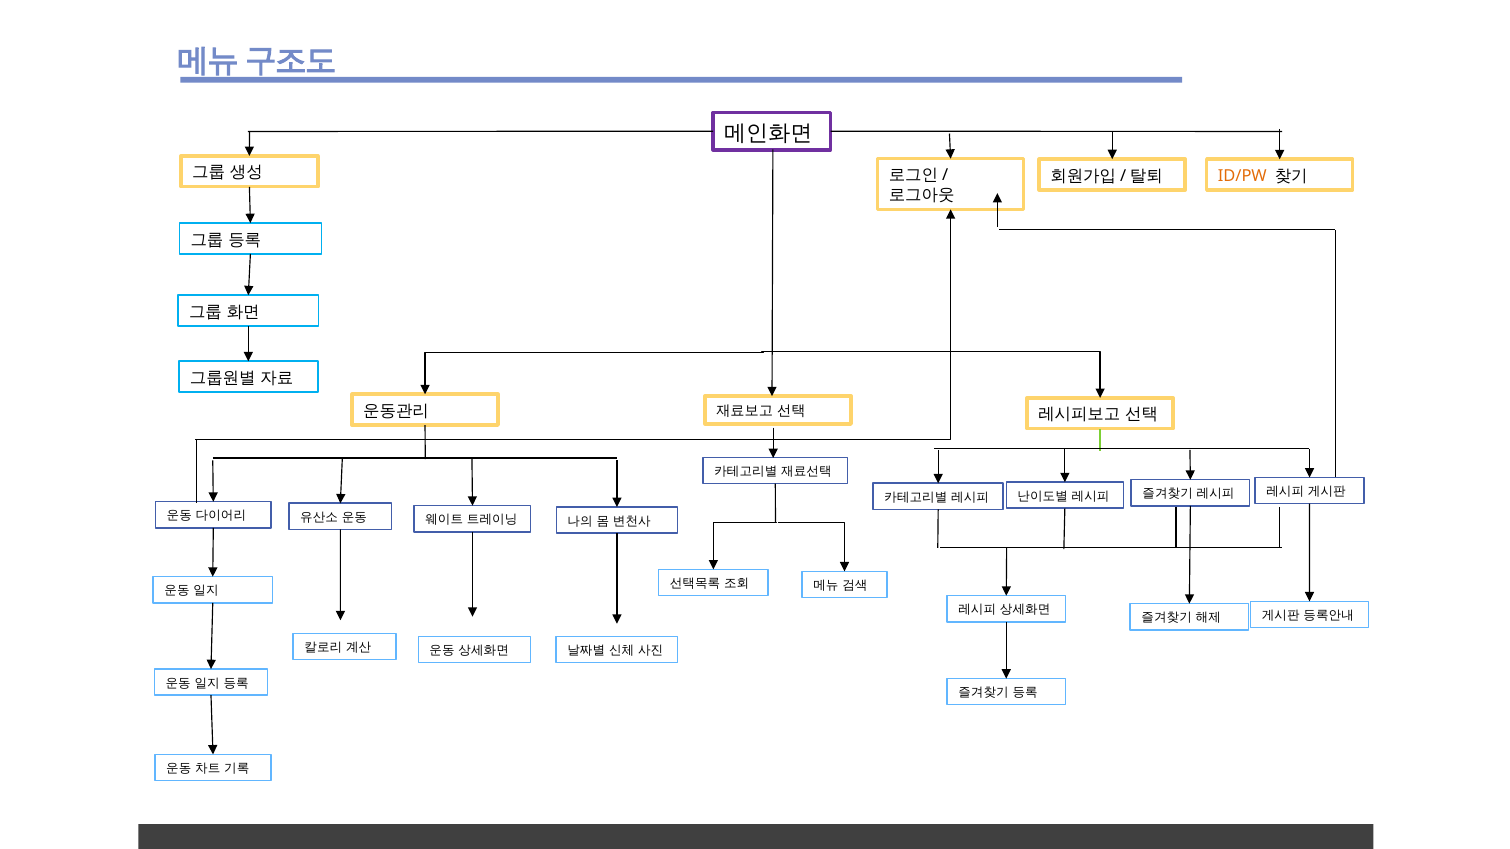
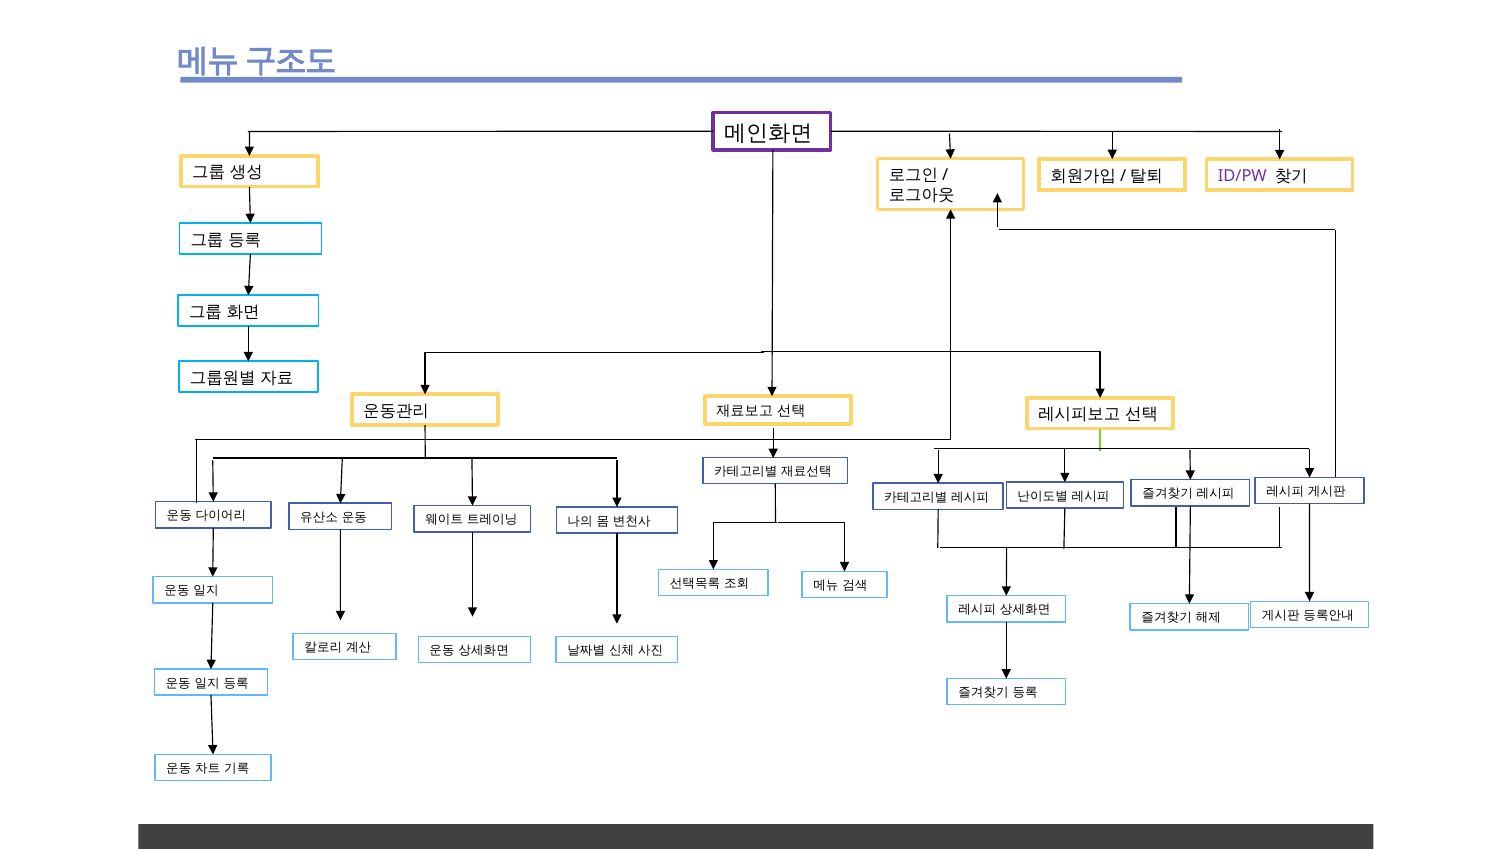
ID/PW colour: orange -> purple (1242, 176)
